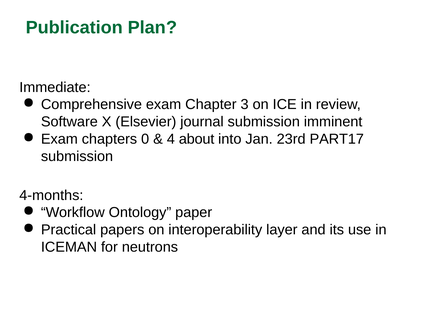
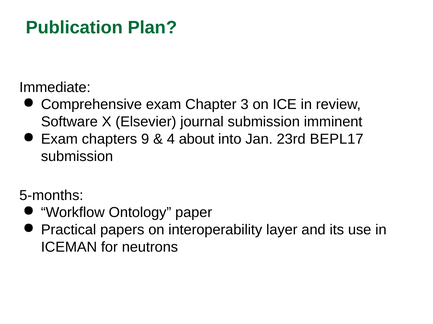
0: 0 -> 9 (145, 139)
PART17: PART17 -> BEPL17 (337, 139)
4-months: 4-months -> 5-months (51, 196)
